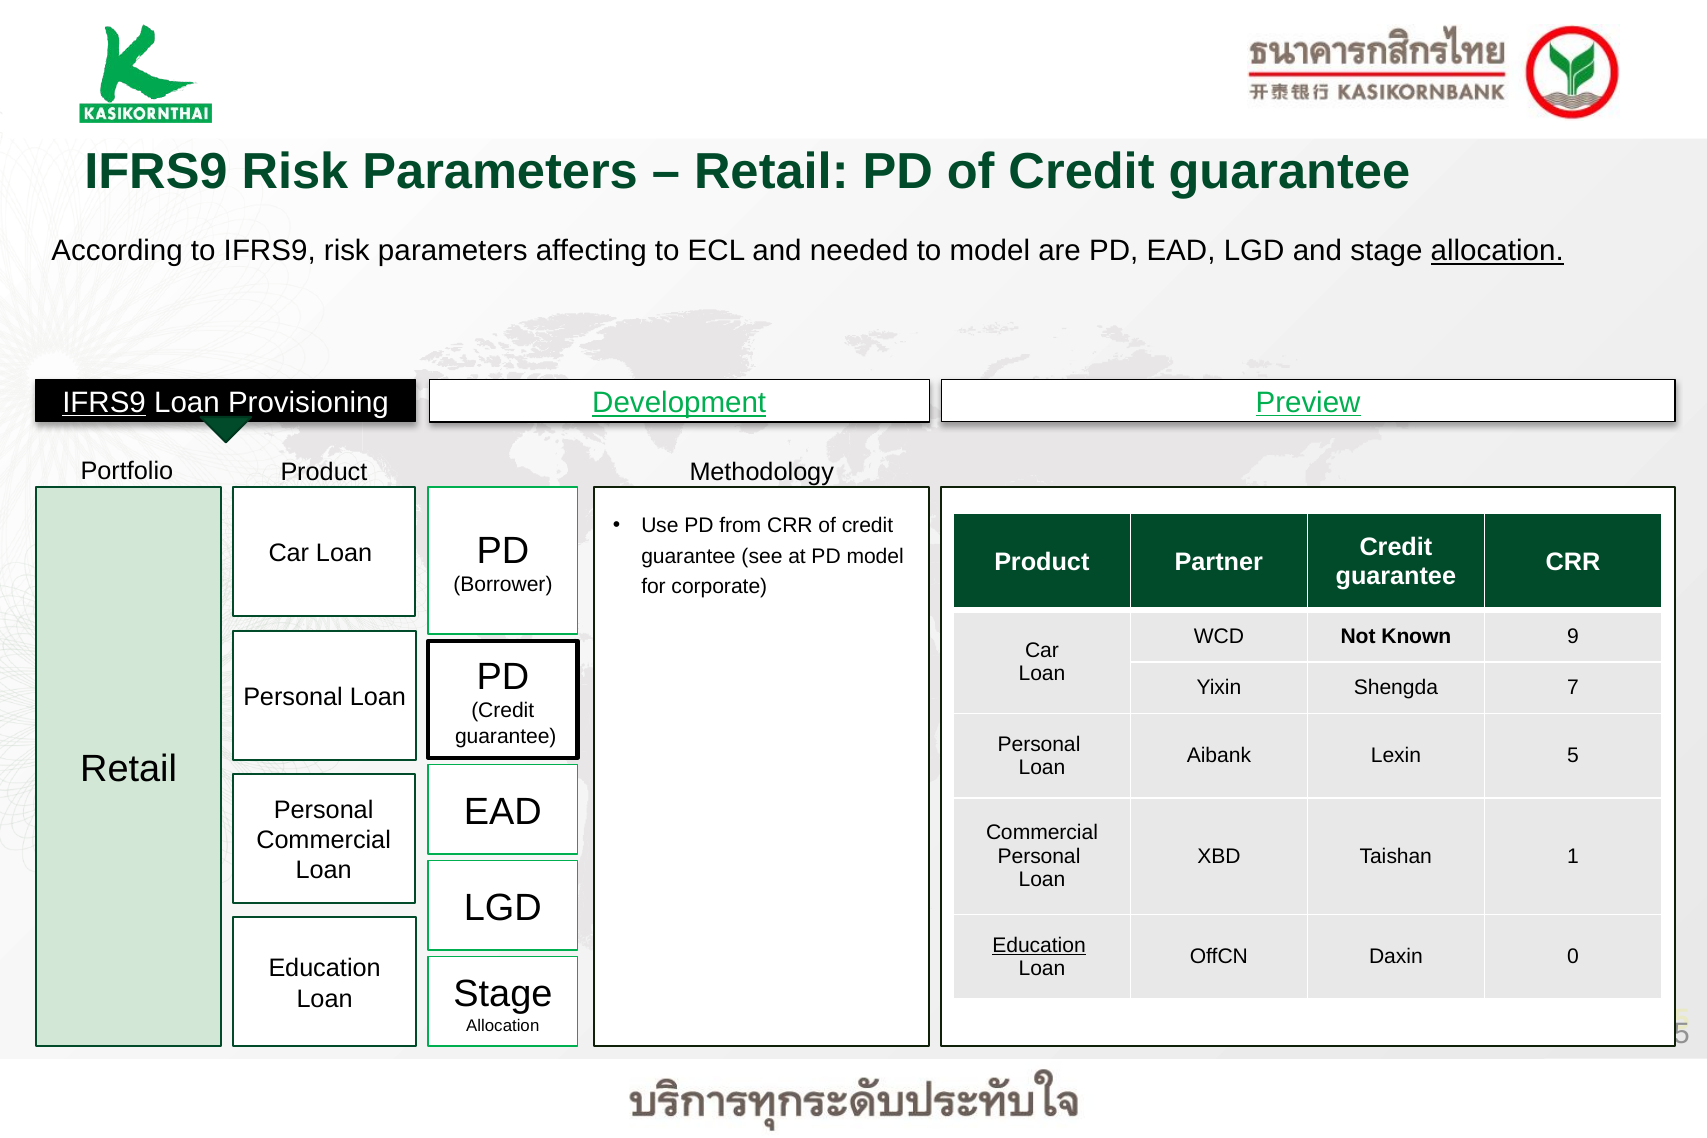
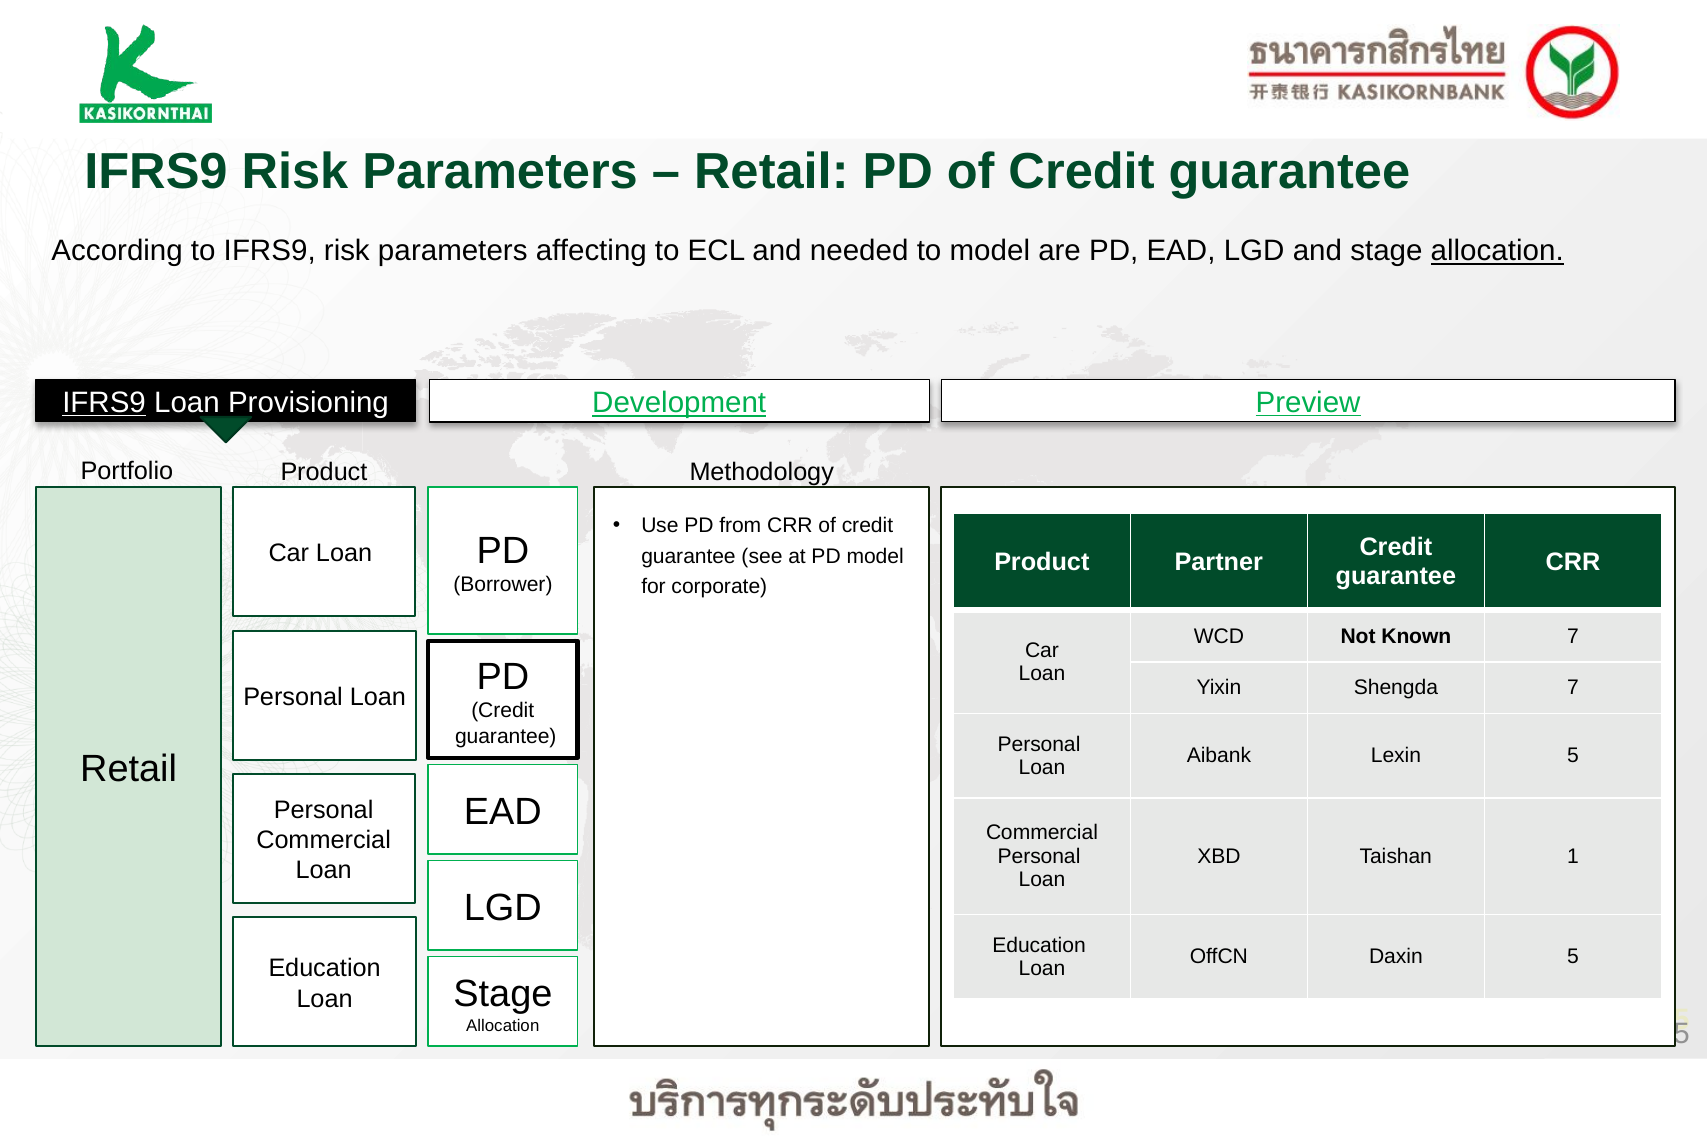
Known 9: 9 -> 7 (1573, 636)
Education underline: present -> none (1039, 945)
Daxin 0: 0 -> 5 (1573, 957)
